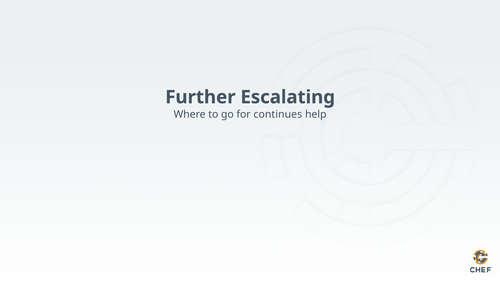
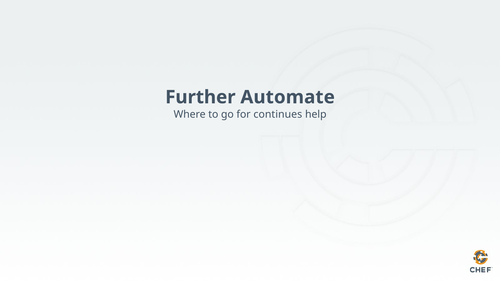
Escalating: Escalating -> Automate (288, 97)
